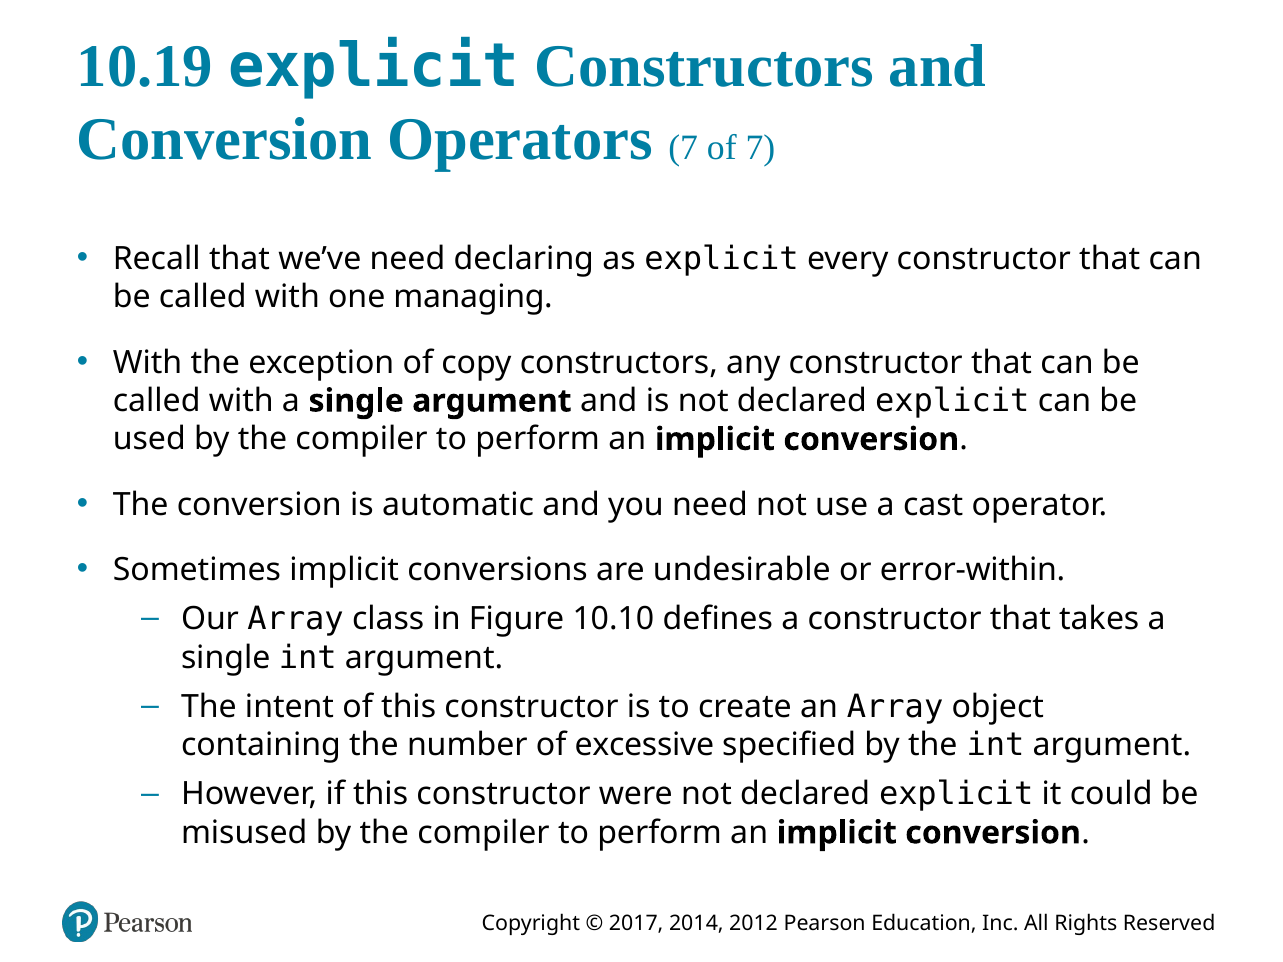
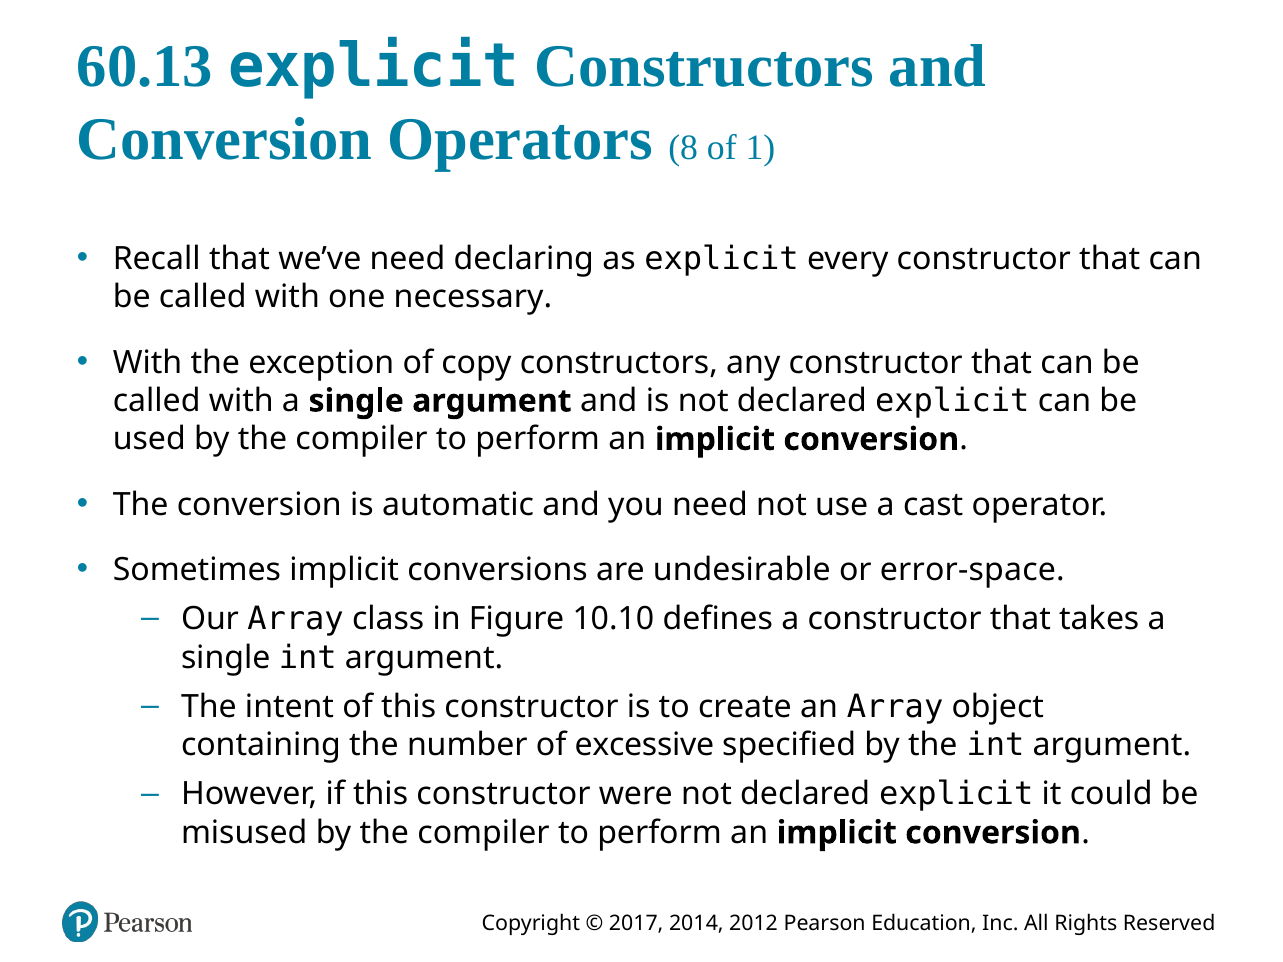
10.19: 10.19 -> 60.13 (145, 67)
Operators 7: 7 -> 8 (683, 147)
of 7: 7 -> 1 (760, 147)
managing: managing -> necessary (473, 297)
error-within: error-within -> error-space (972, 570)
